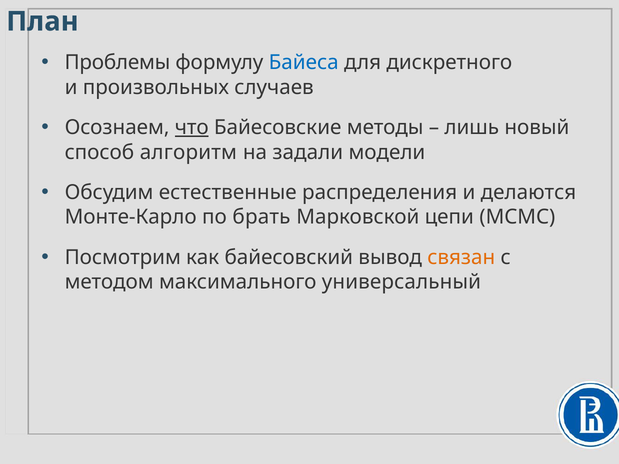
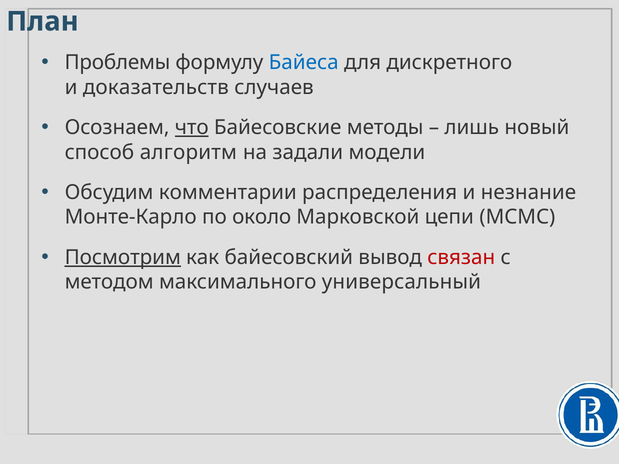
произвольных: произвольных -> доказательств (156, 87)
естественные: естественные -> комментарии (228, 193)
делаются: делаются -> незнание (528, 193)
брать: брать -> около (262, 217)
Посмотрим underline: none -> present (123, 258)
связан colour: orange -> red (461, 258)
